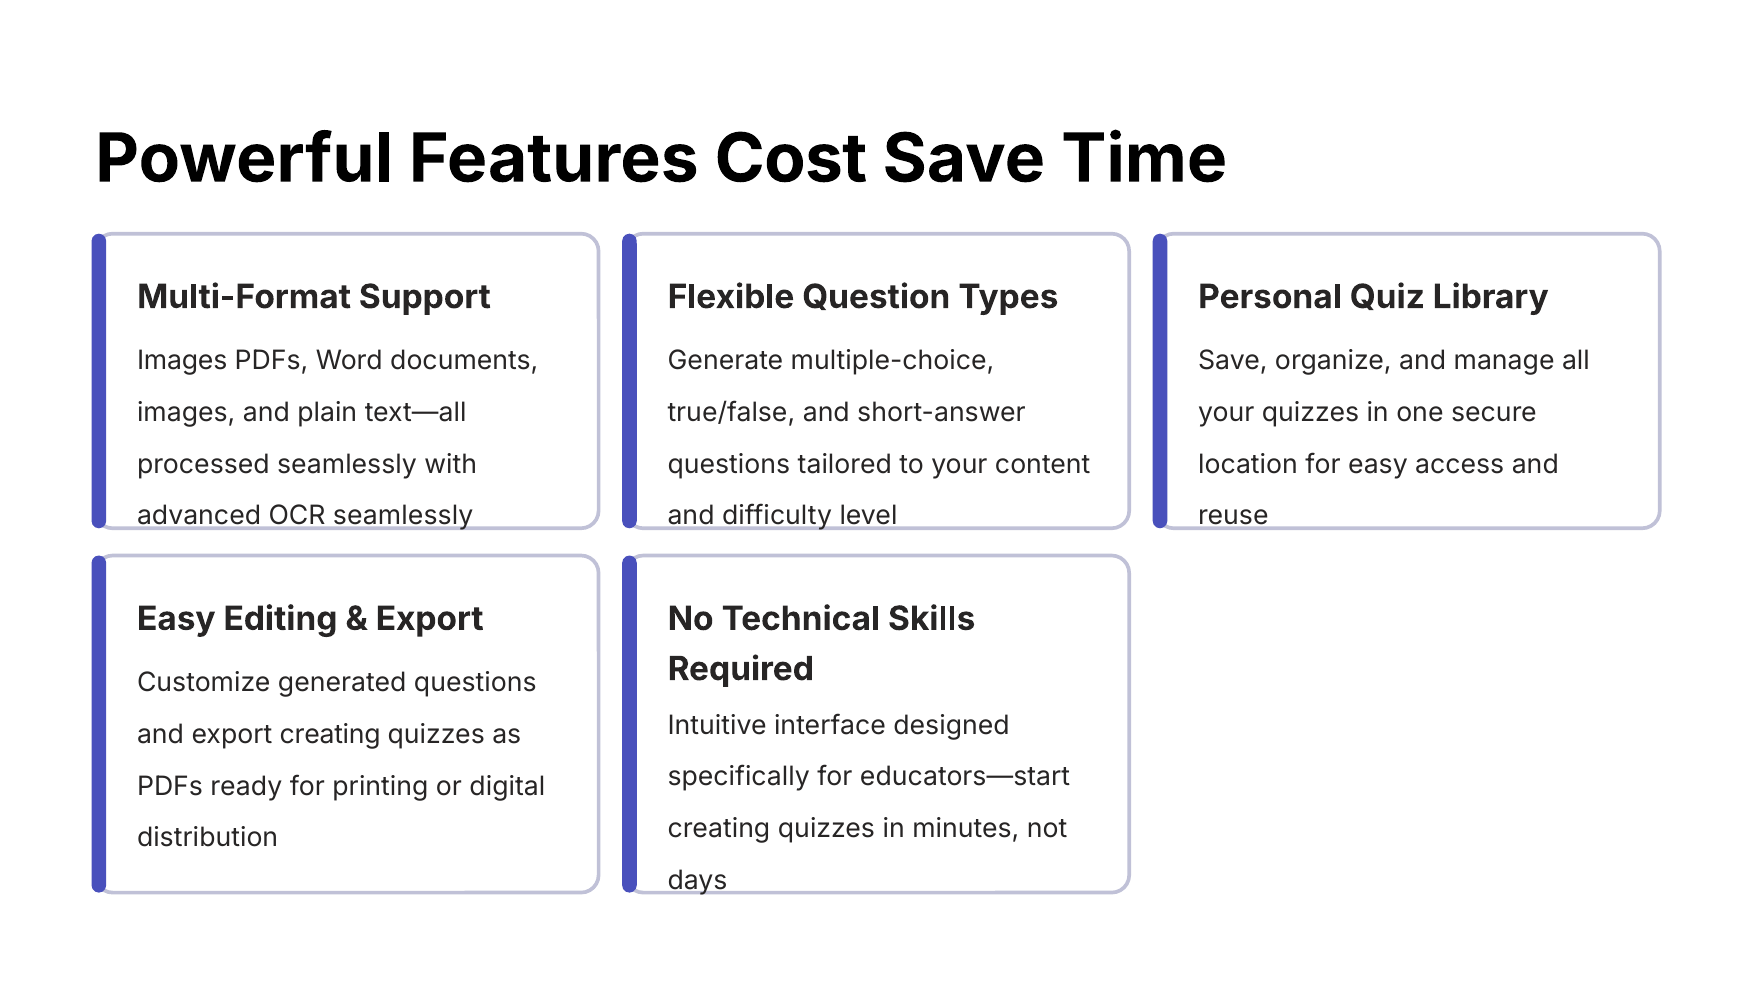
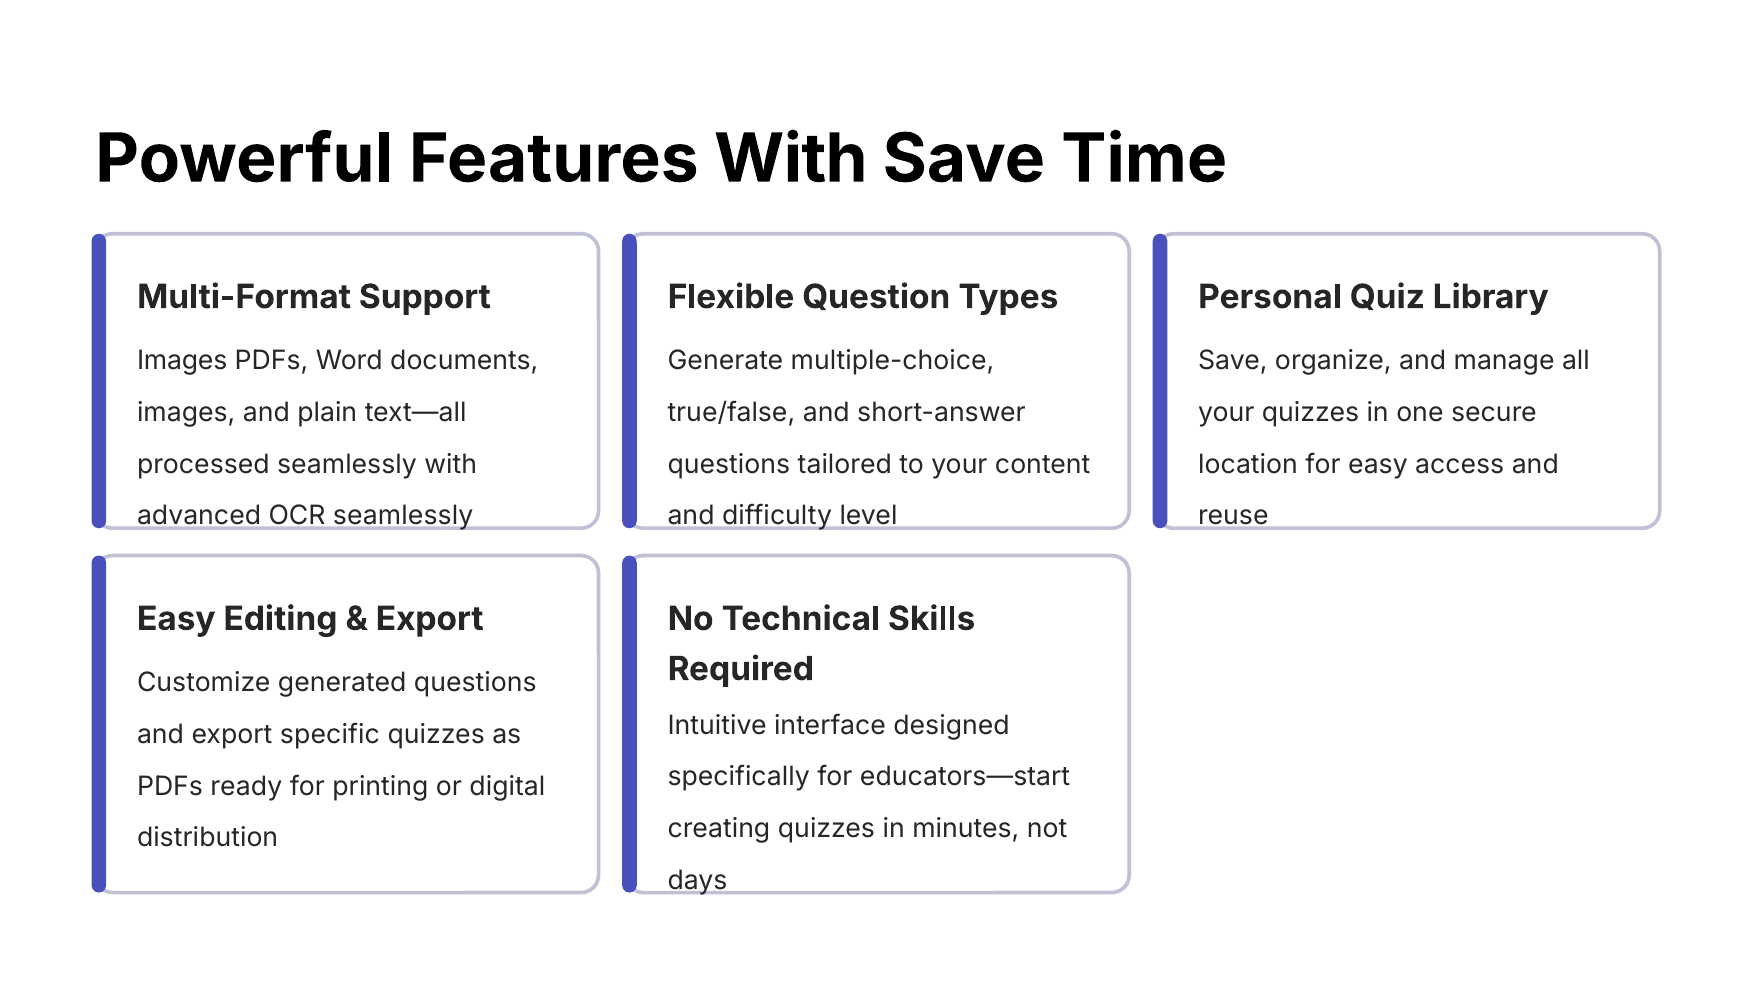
Features Cost: Cost -> With (791, 159)
export creating: creating -> specific (330, 735)
